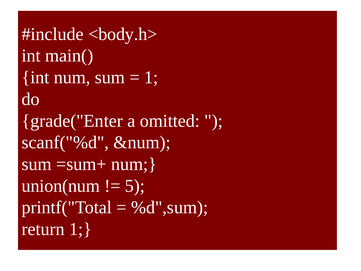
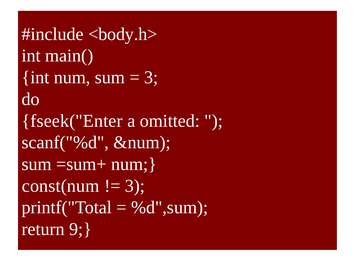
1: 1 -> 3 (151, 77)
grade("Enter: grade("Enter -> fseek("Enter (72, 121)
union(num: union(num -> const(num (61, 186)
5: 5 -> 3 (135, 186)
return 1: 1 -> 9 (81, 229)
